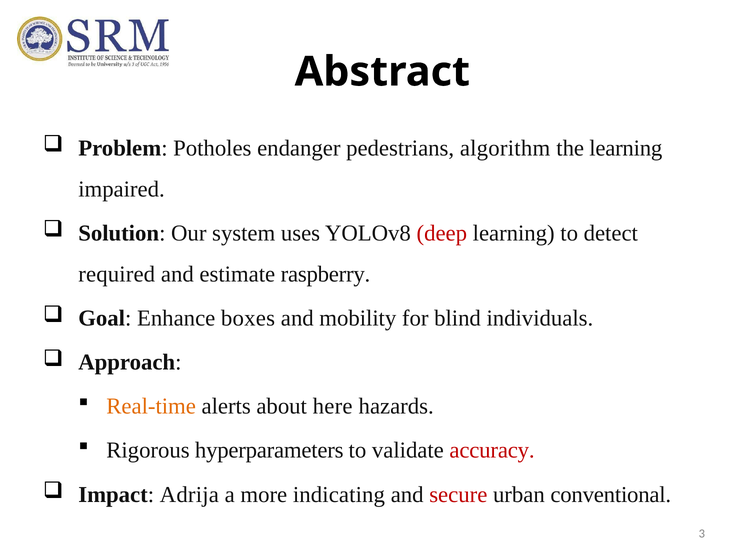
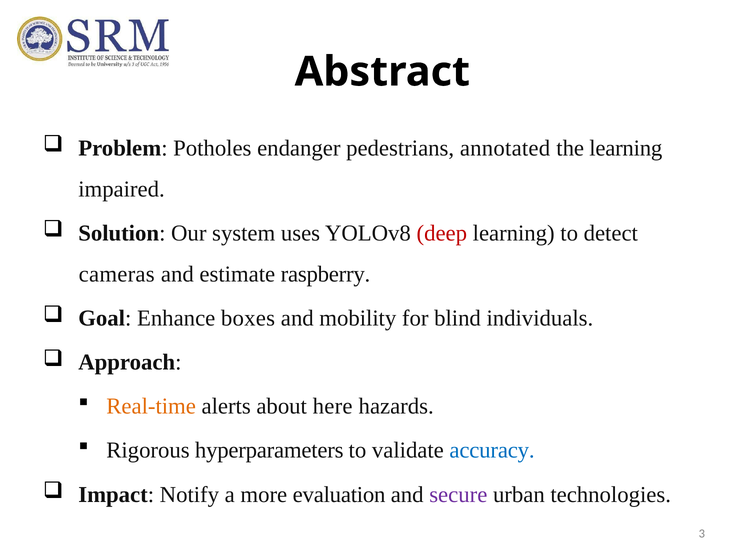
algorithm: algorithm -> annotated (505, 148)
required: required -> cameras (117, 274)
accuracy colour: red -> blue (492, 451)
Adrija: Adrija -> Notify (189, 495)
indicating: indicating -> evaluation (339, 495)
secure colour: red -> purple (458, 495)
conventional: conventional -> technologies (611, 495)
